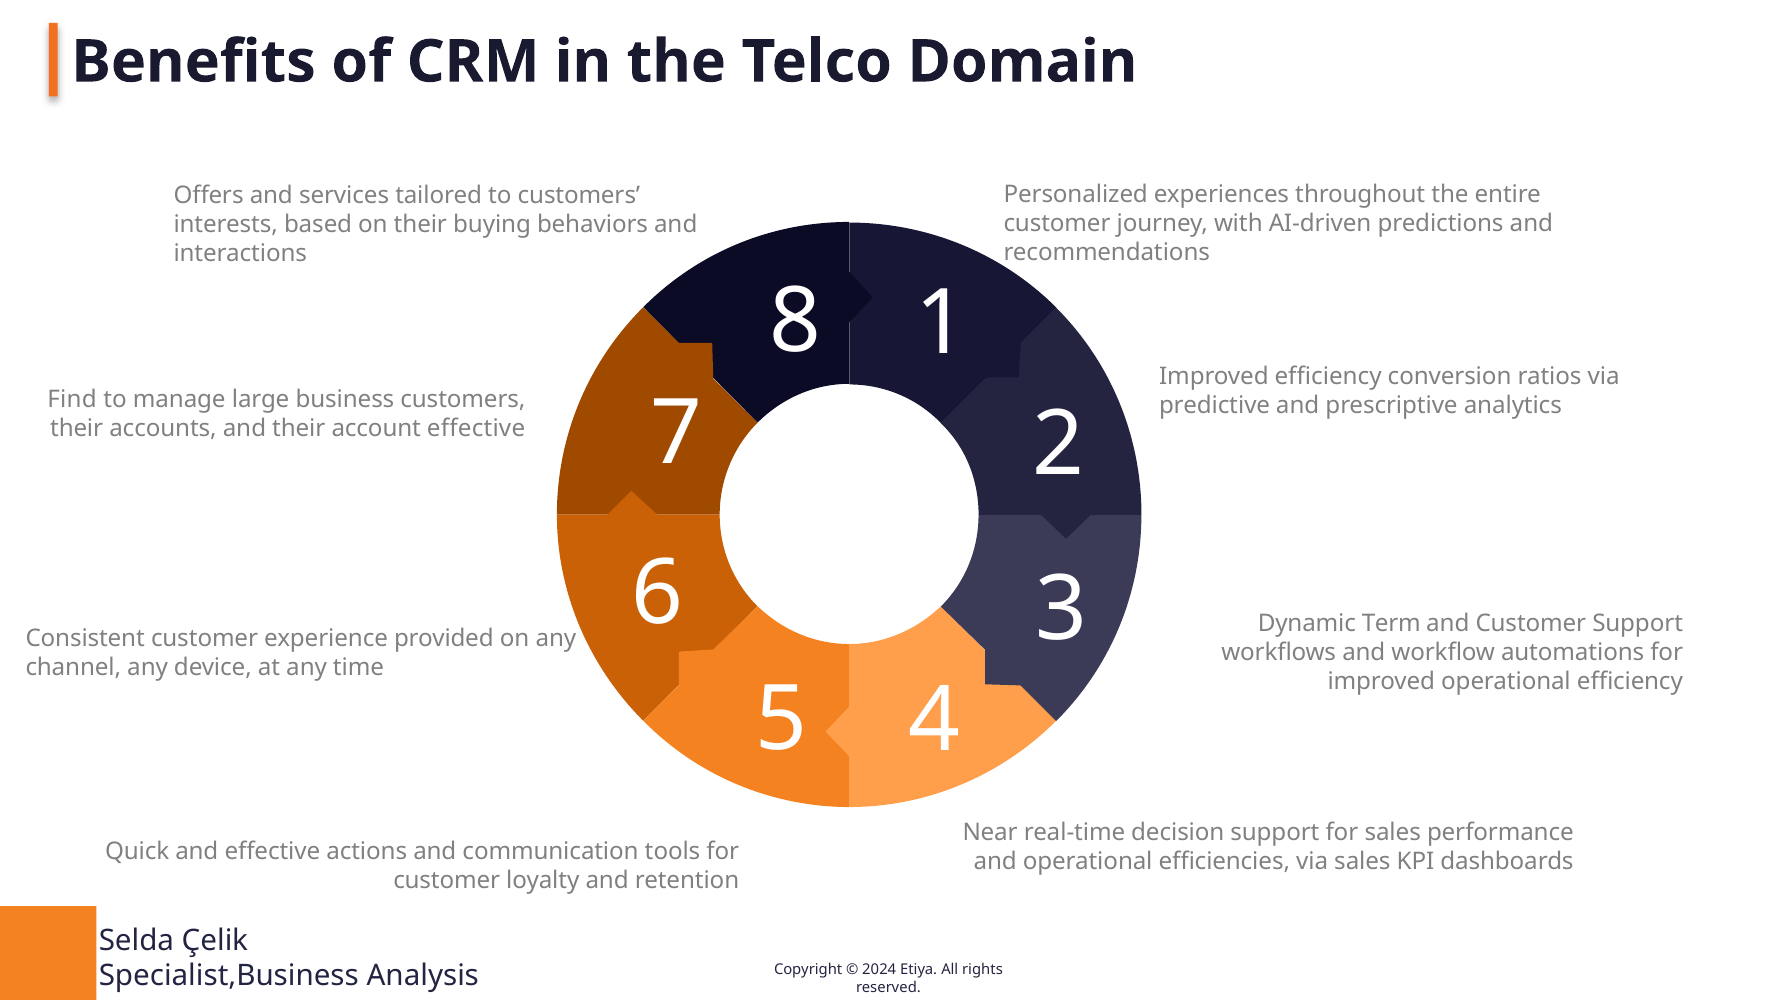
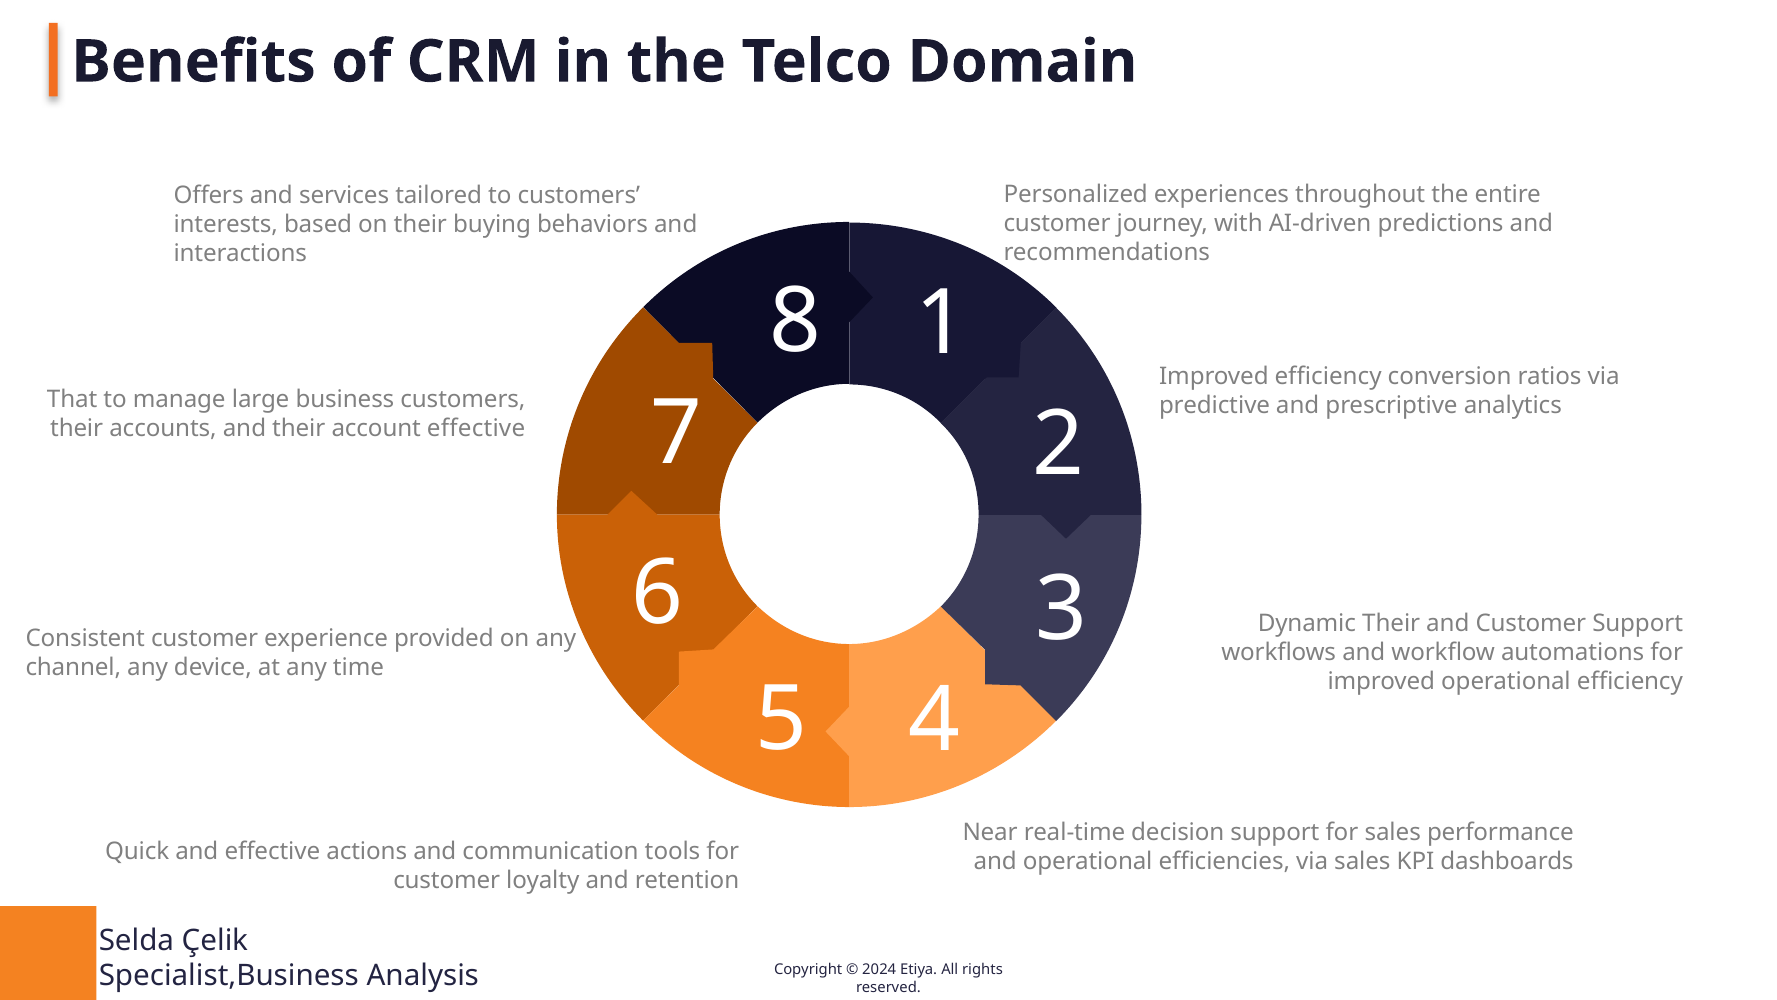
Find: Find -> That (72, 400)
Dynamic Term: Term -> Their (1391, 623)
